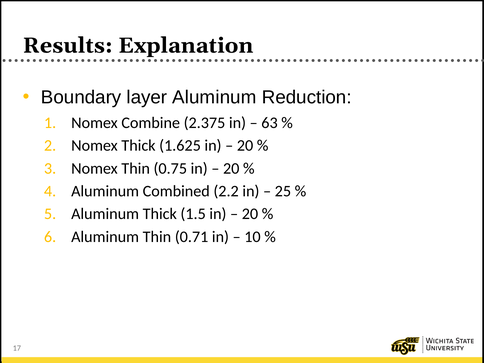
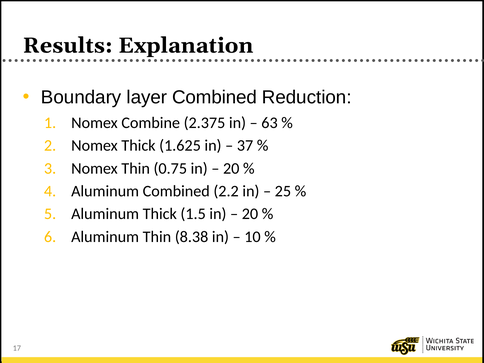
layer Aluminum: Aluminum -> Combined (214, 97)
20: 20 -> 37 (245, 146)
0.71: 0.71 -> 8.38 (192, 237)
